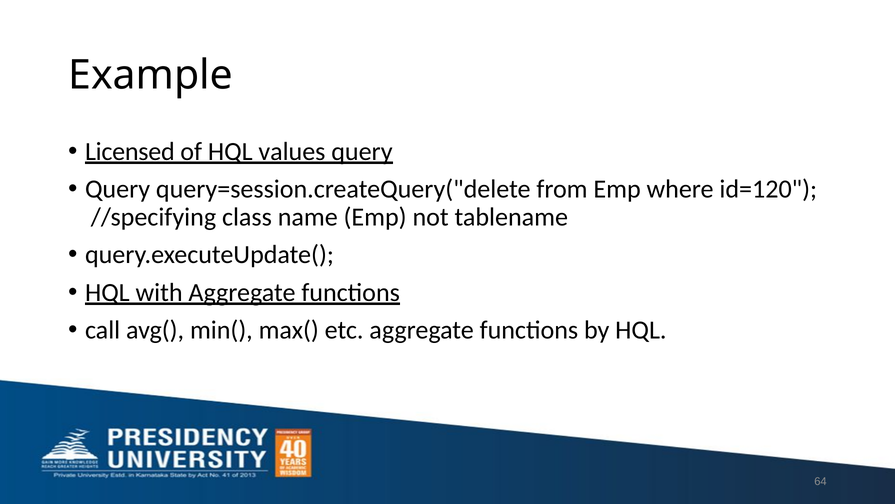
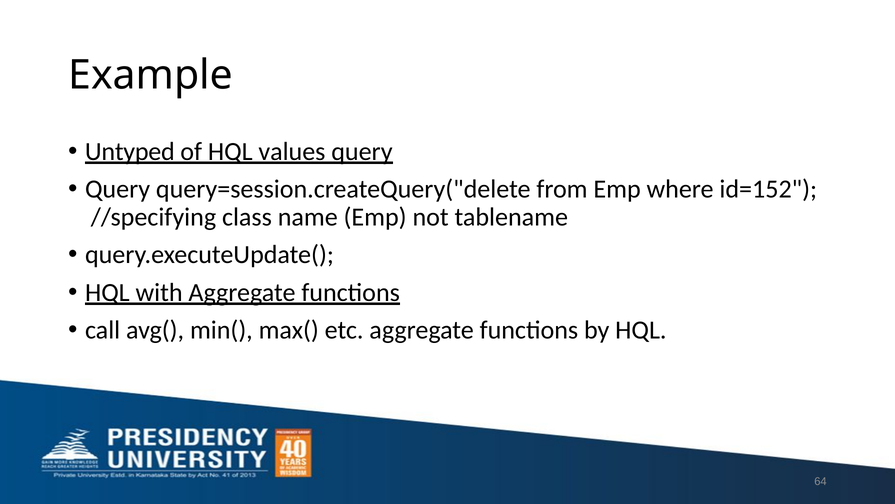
Licensed: Licensed -> Untyped (130, 151)
id=120: id=120 -> id=152 (768, 189)
